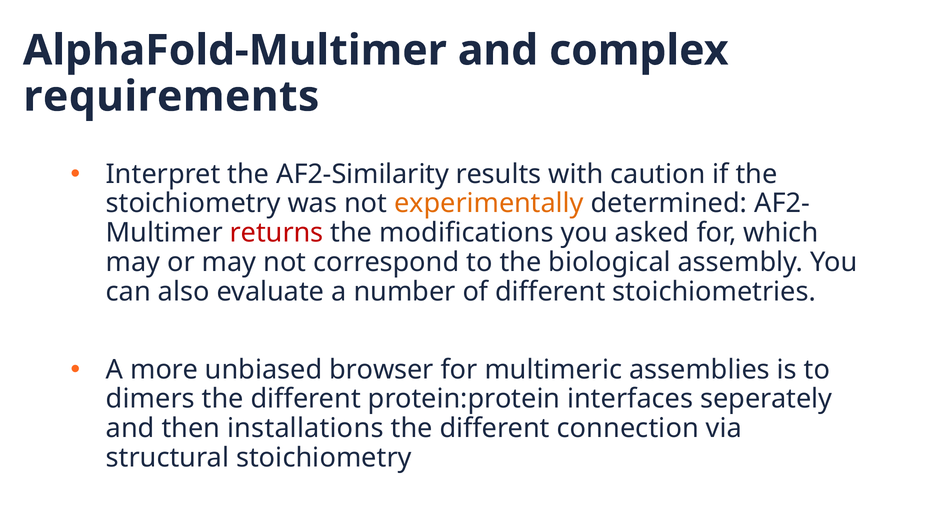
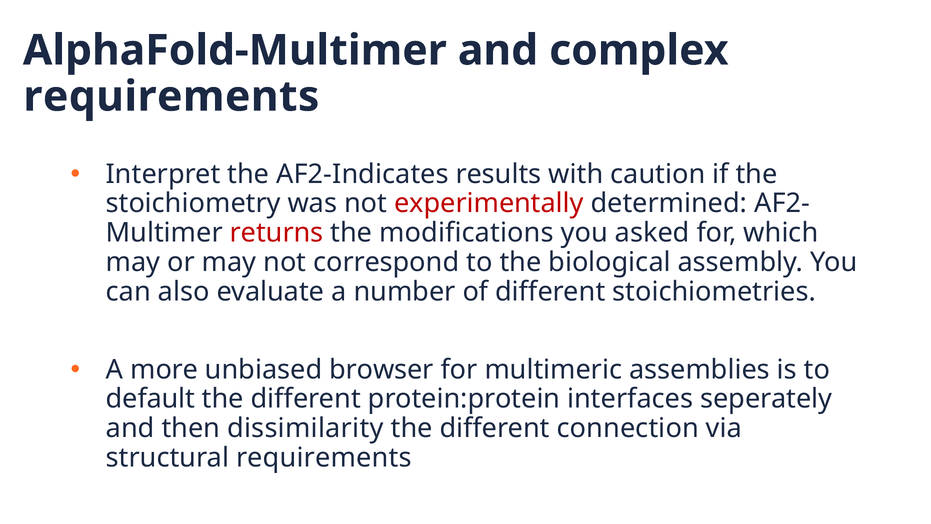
AF2-Similarity: AF2-Similarity -> AF2-Indicates (363, 174)
experimentally colour: orange -> red (489, 203)
dimers: dimers -> default (150, 399)
installations: installations -> dissimilarity (305, 428)
structural stoichiometry: stoichiometry -> requirements (324, 457)
